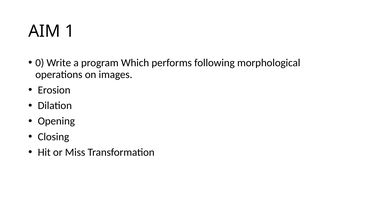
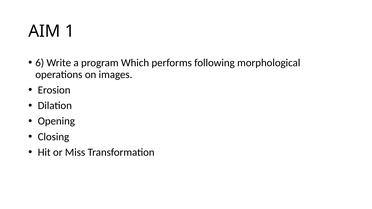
0: 0 -> 6 (40, 63)
